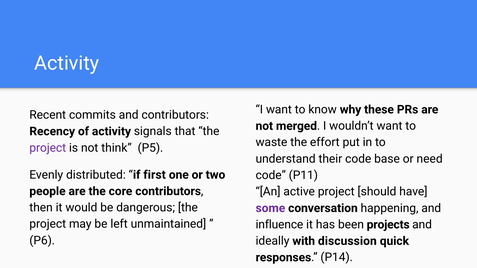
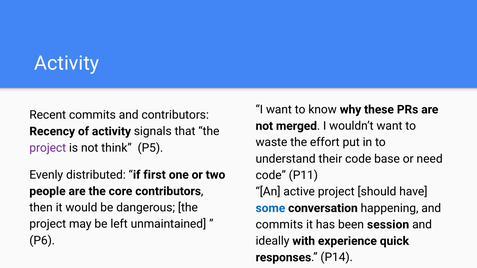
some colour: purple -> blue (270, 208)
influence: influence -> commits (279, 225)
projects: projects -> session (388, 225)
discussion: discussion -> experience (347, 241)
